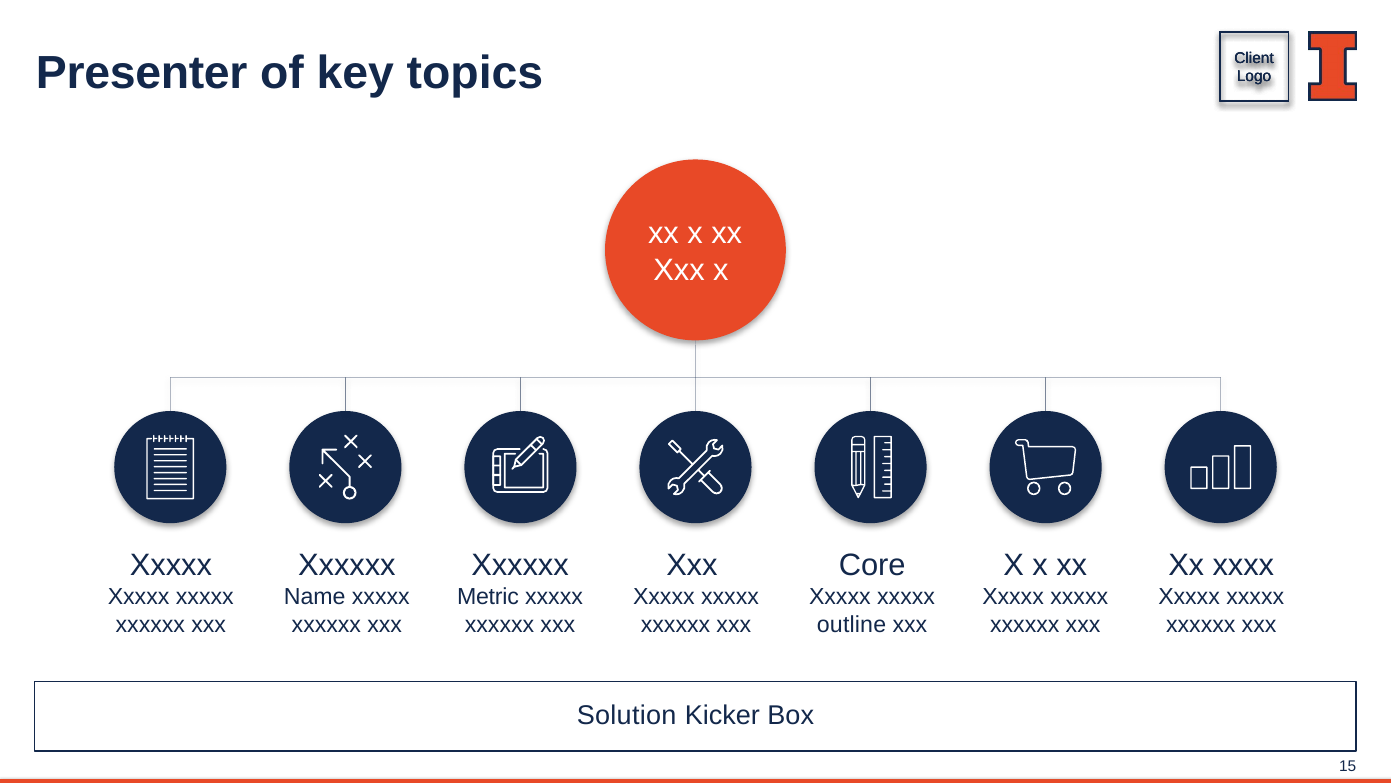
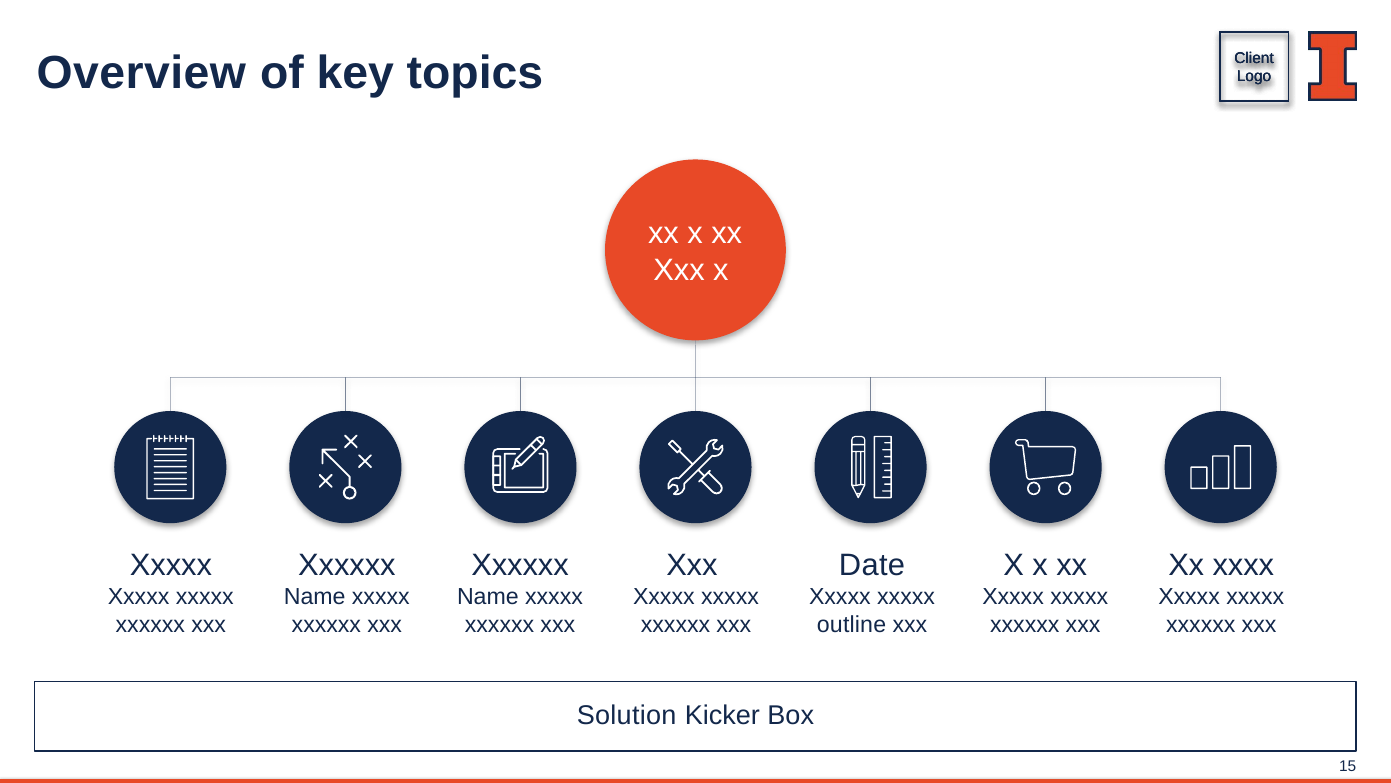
Presenter: Presenter -> Overview (141, 73)
Core: Core -> Date (872, 565)
Metric: Metric -> Name (488, 597)
